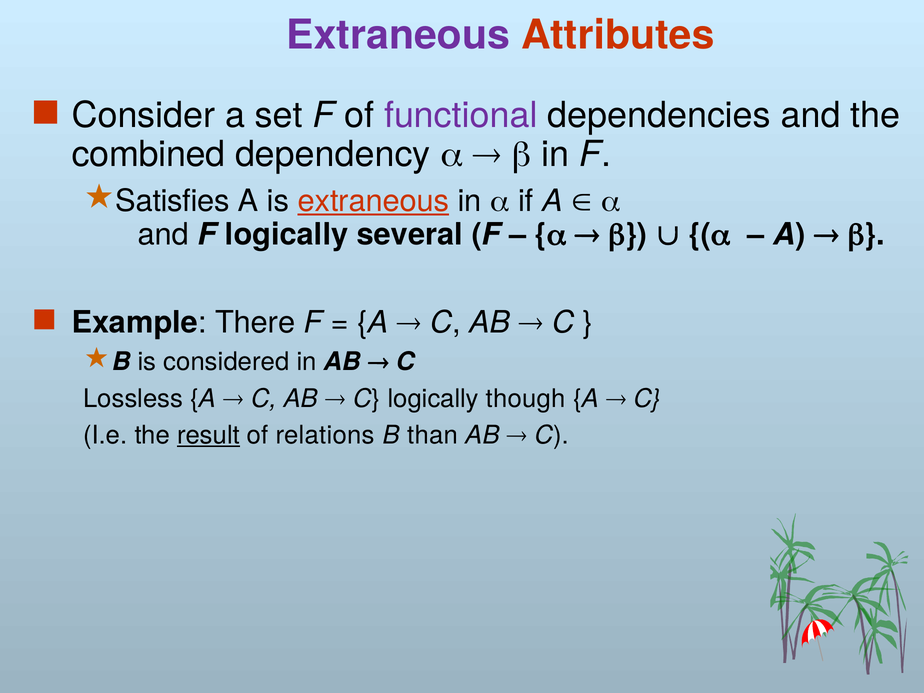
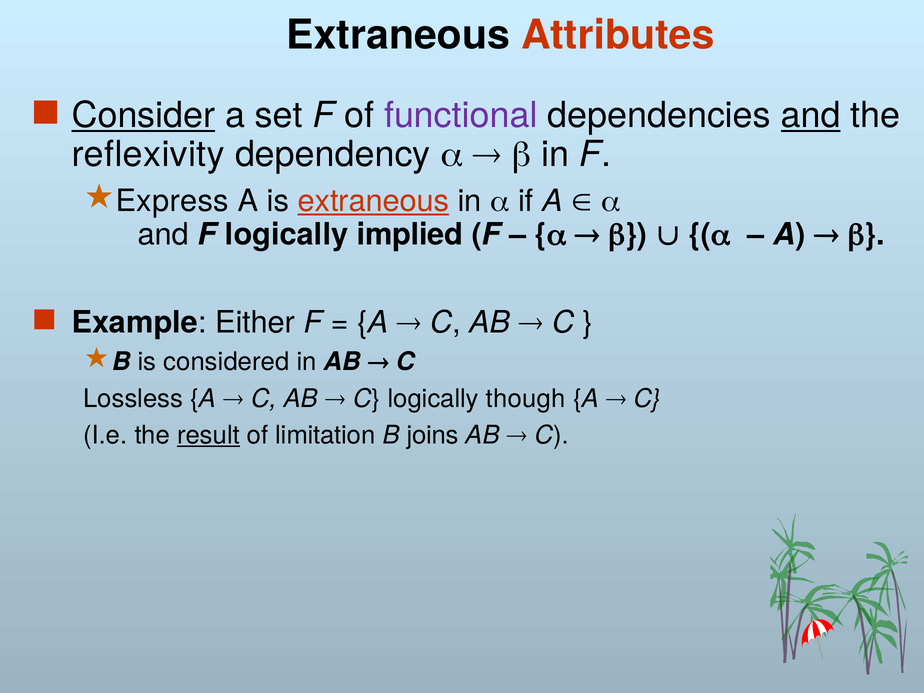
Extraneous colour: purple -> black (398, 35)
Consider underline: none -> present (143, 116)
and underline: none -> present (811, 116)
combined: combined -> reflexivity (148, 154)
Satisfies: Satisfies -> Express (172, 201)
several: several -> implied (410, 234)
There: There -> Either (255, 323)
relations: relations -> limitation (325, 435)
than: than -> joins (433, 435)
